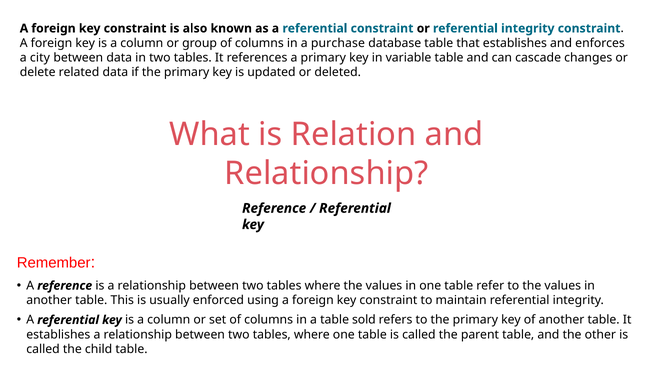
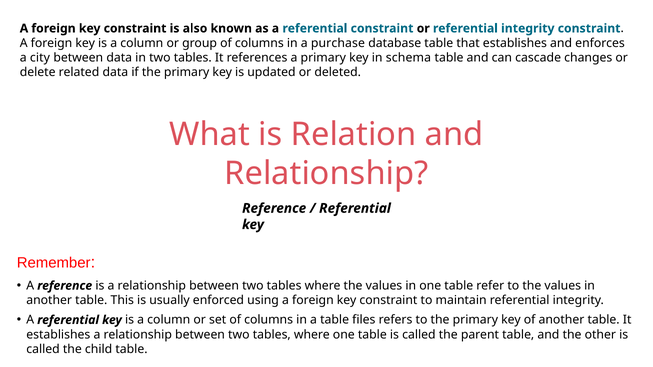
variable: variable -> schema (408, 58)
sold: sold -> files (364, 320)
